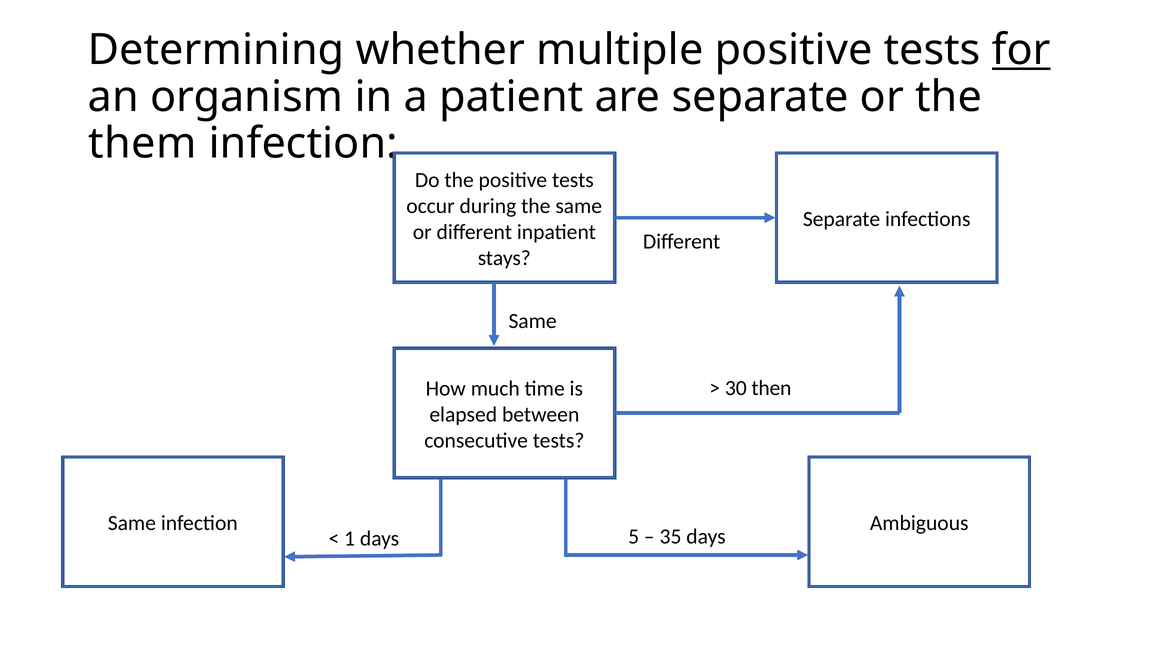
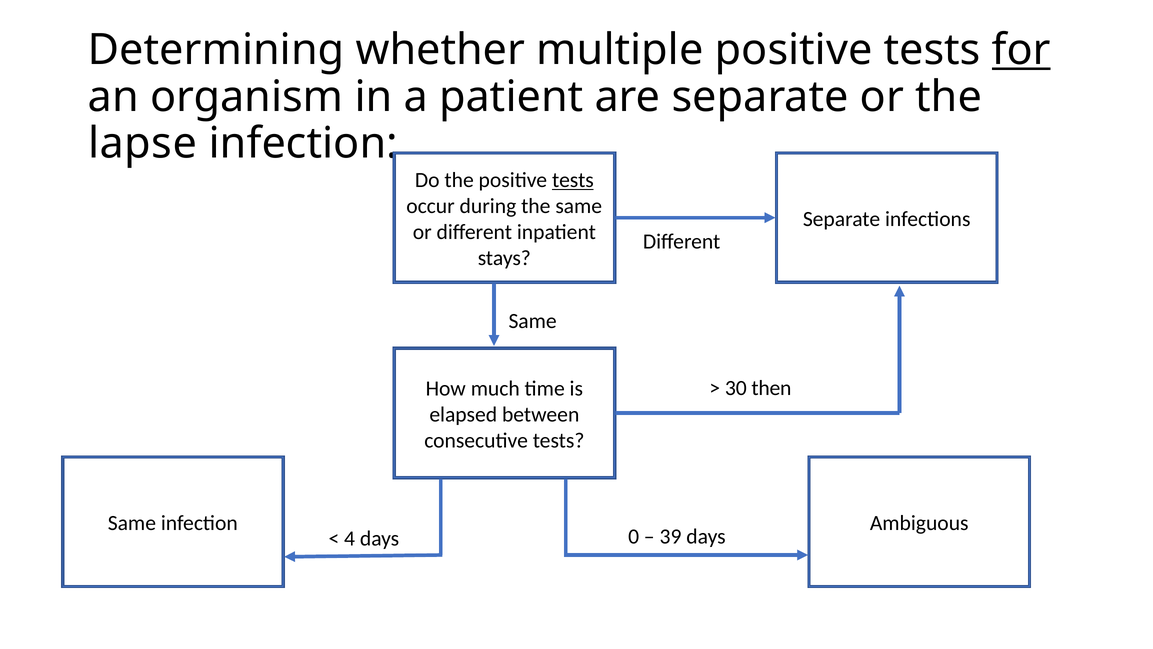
them: them -> lapse (143, 144)
tests underline: none -> present (573, 180)
1: 1 -> 4 (350, 538)
5: 5 -> 0 (634, 536)
35: 35 -> 39 (671, 536)
